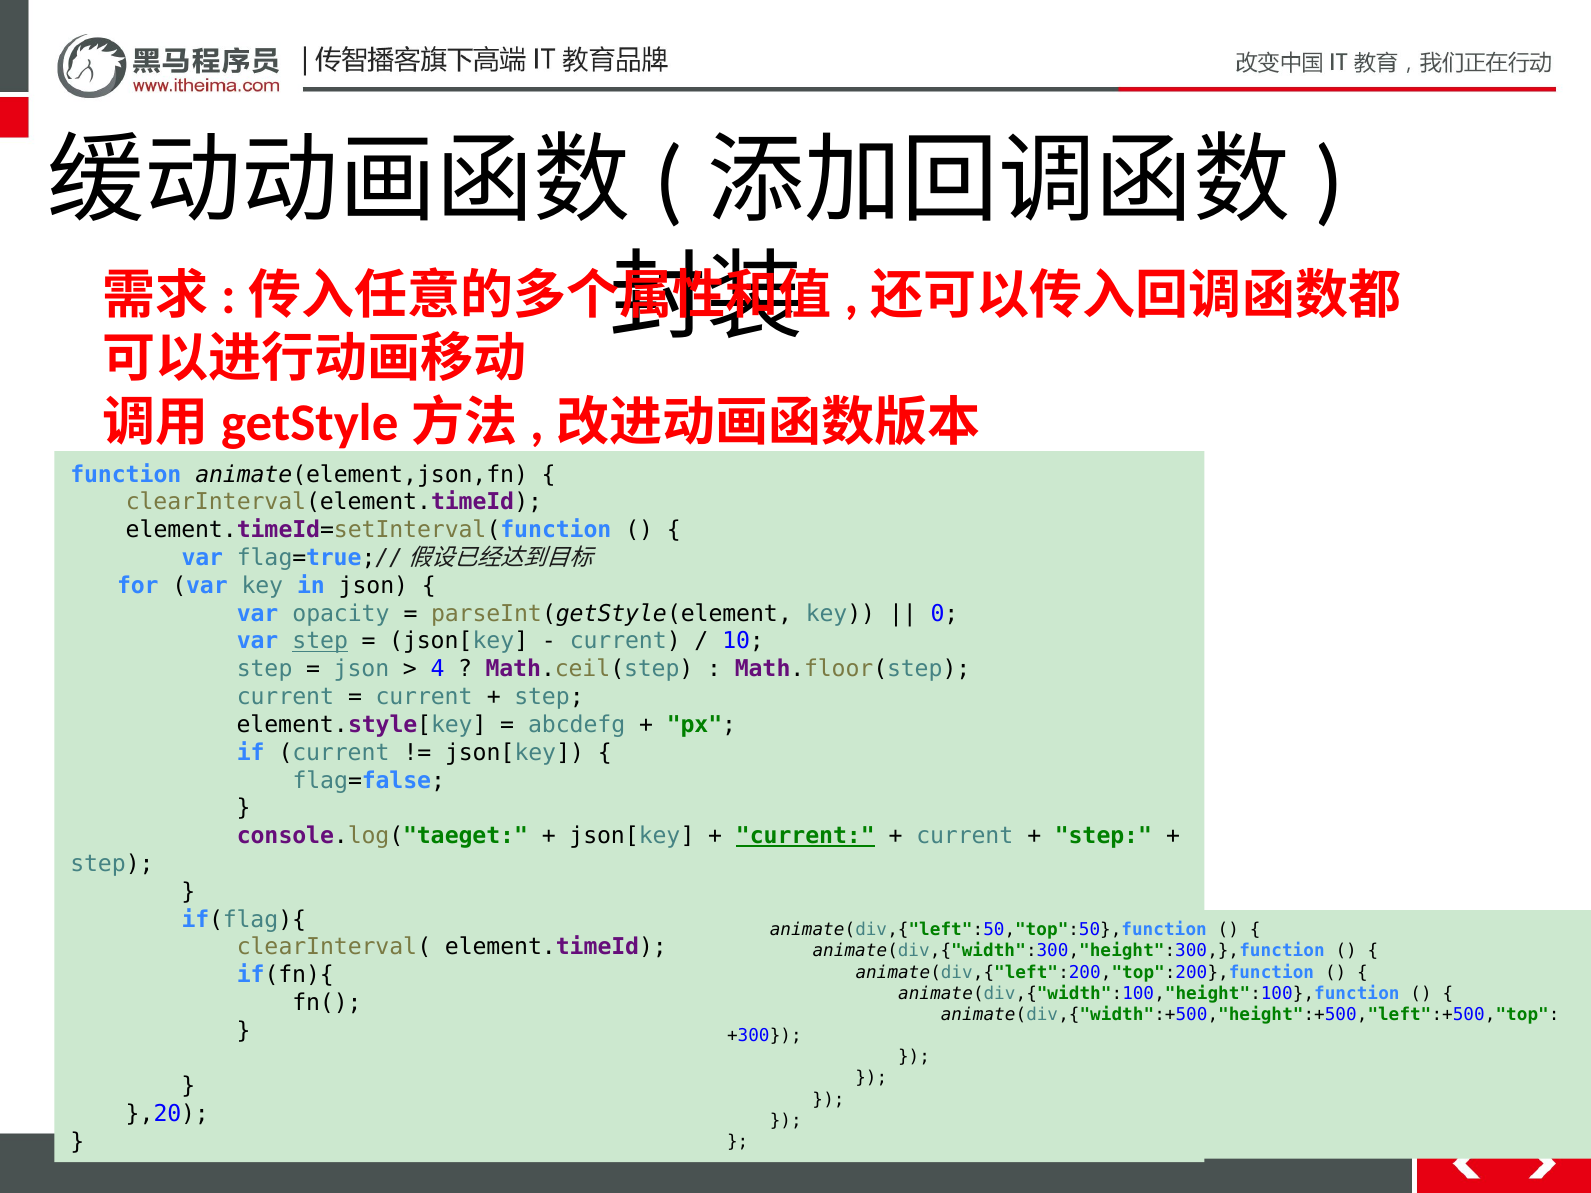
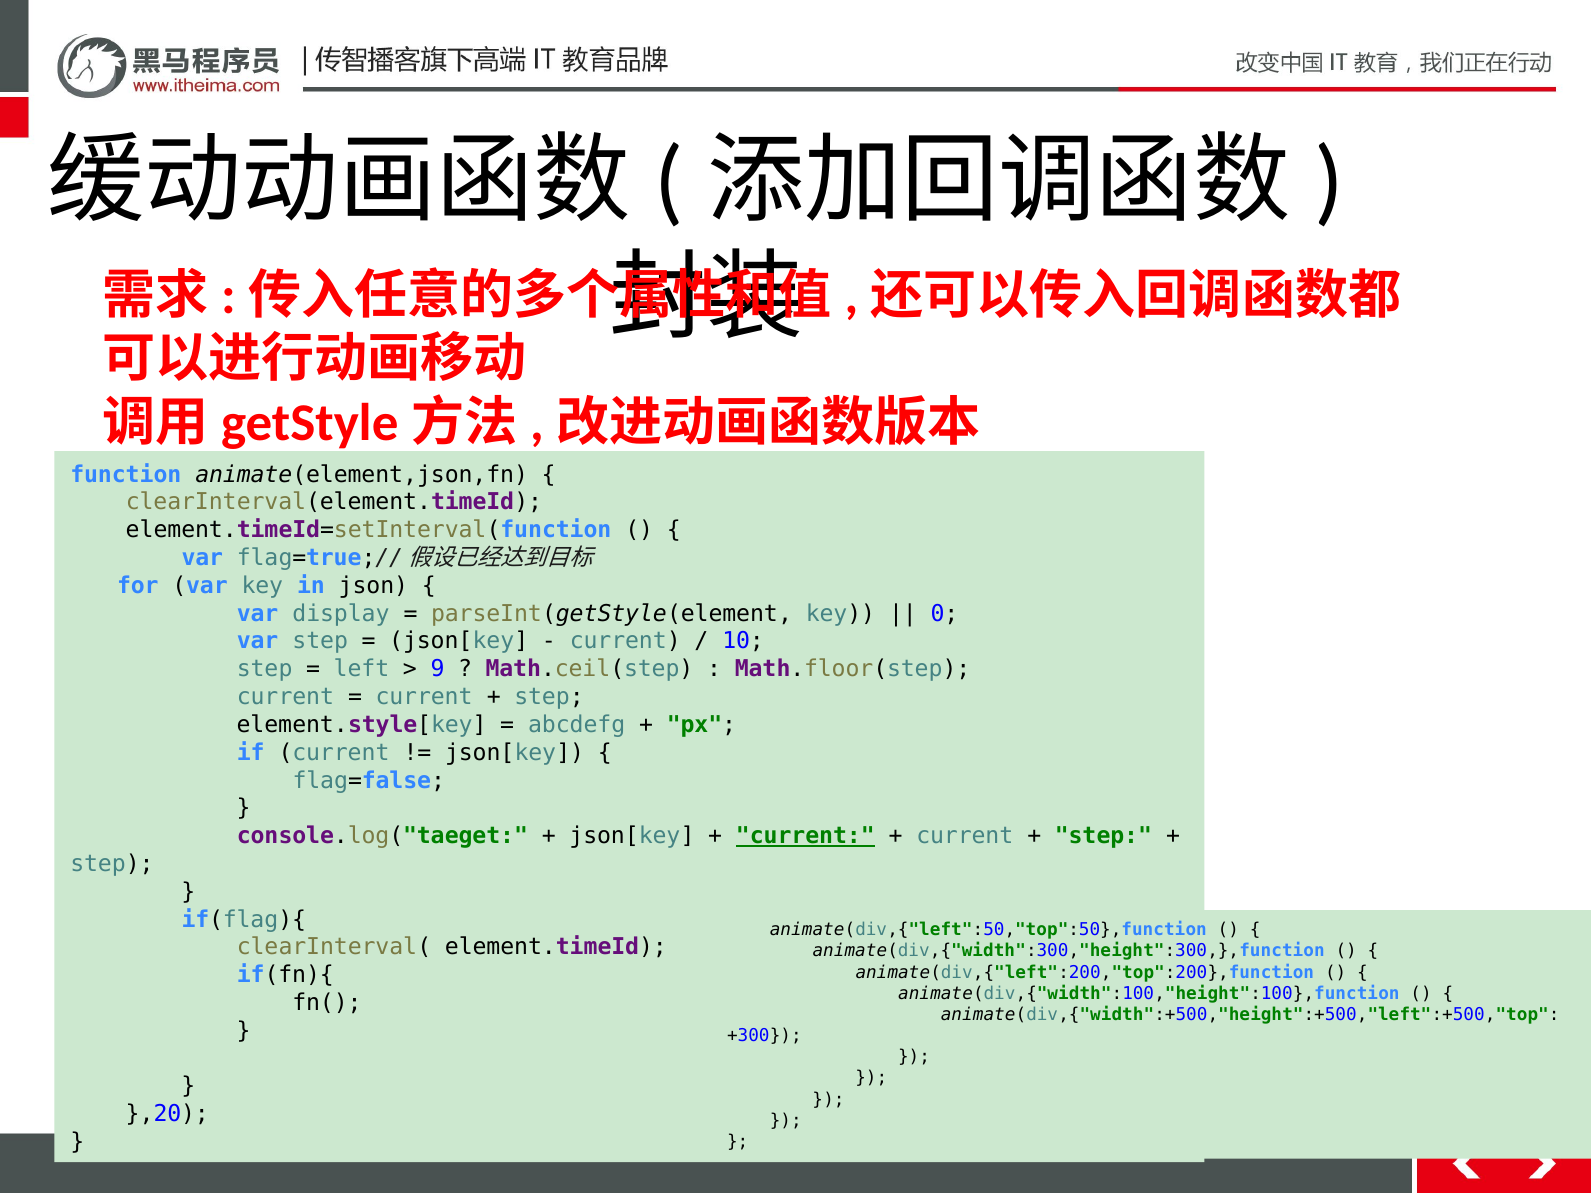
opacity: opacity -> display (341, 614)
step underline: present -> none (320, 641)
json: json -> left (362, 669)
4: 4 -> 9 (437, 669)
